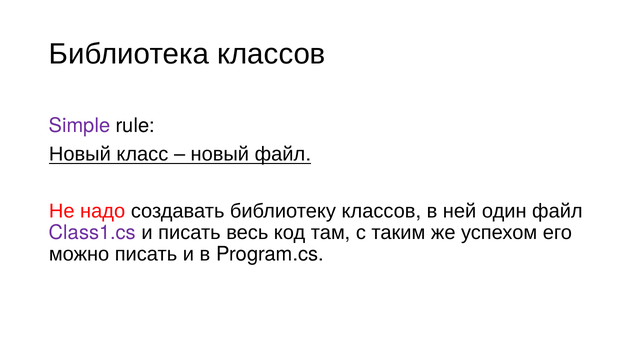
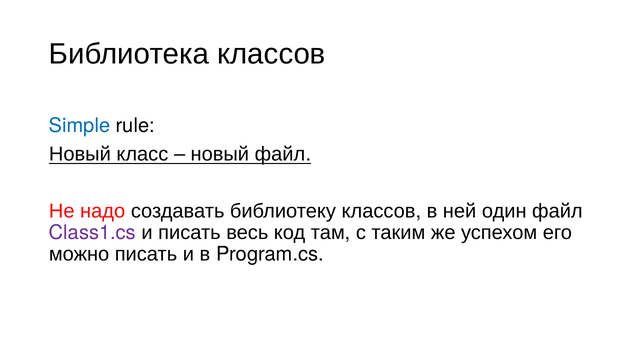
Simple colour: purple -> blue (80, 126)
